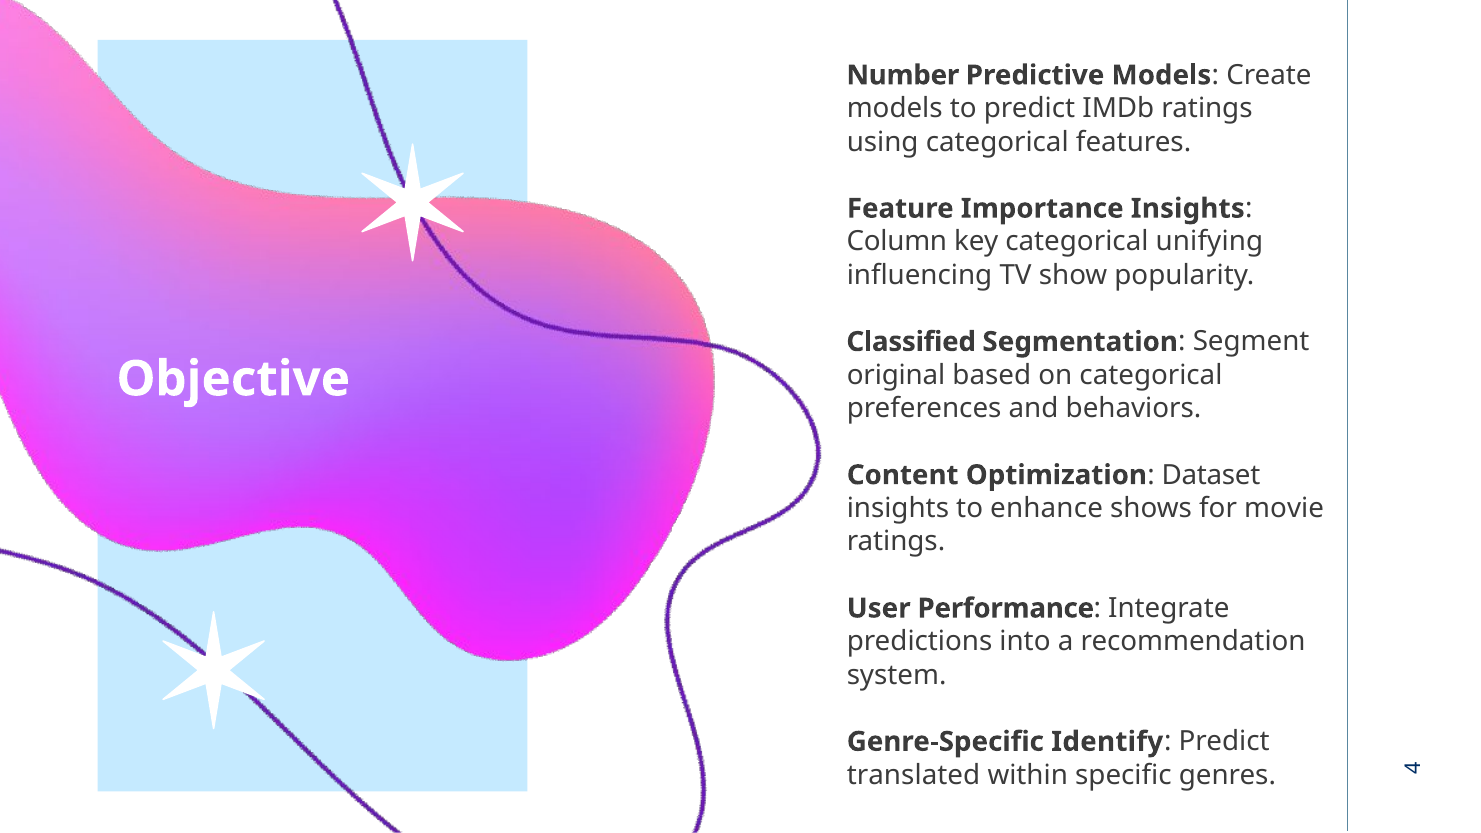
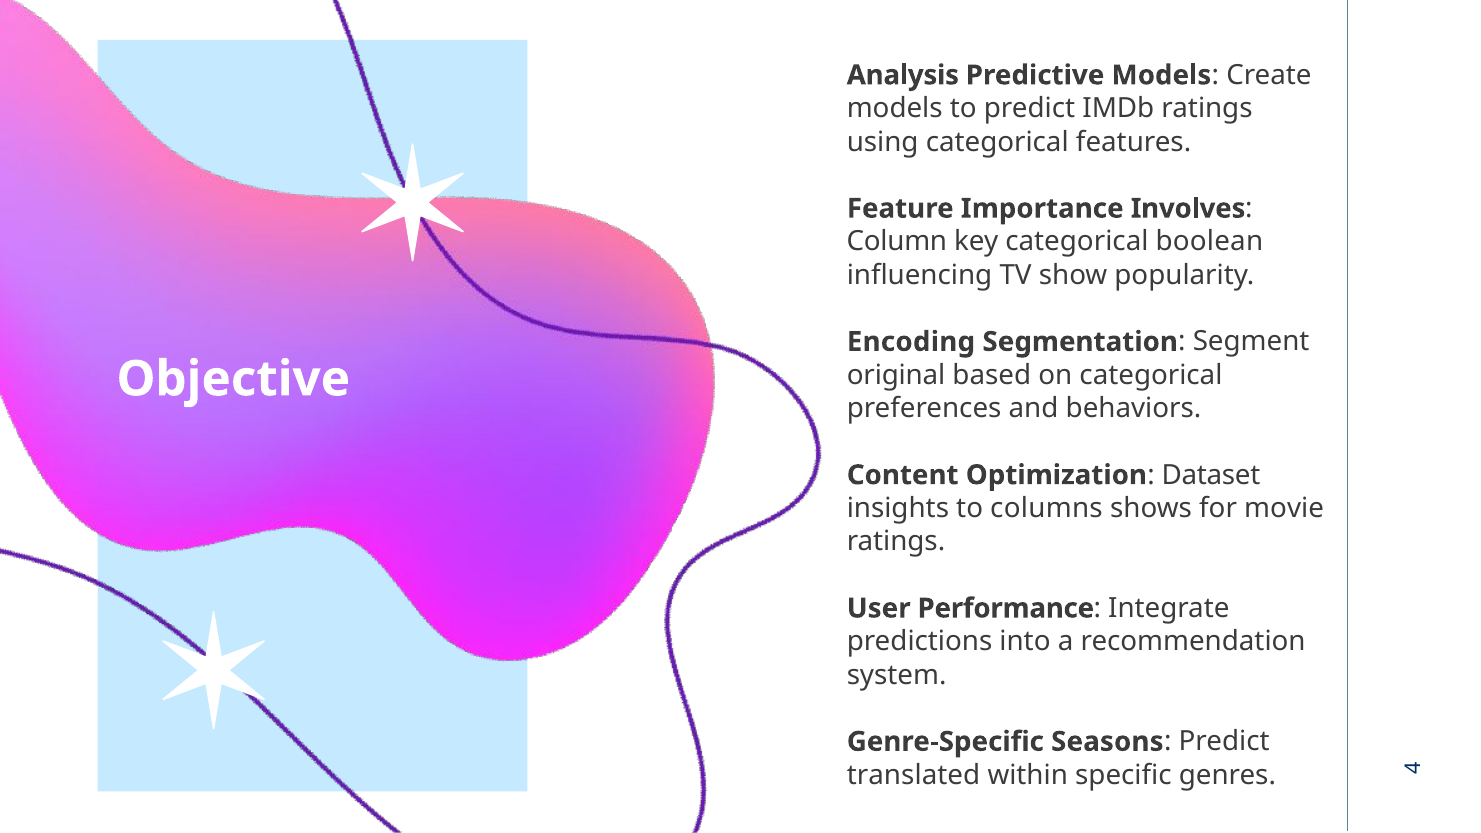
Number: Number -> Analysis (903, 75)
Importance Insights: Insights -> Involves (1188, 209)
unifying: unifying -> boolean (1209, 242)
Classified: Classified -> Encoding (911, 342)
enhance: enhance -> columns (1047, 508)
Identify: Identify -> Seasons (1107, 742)
